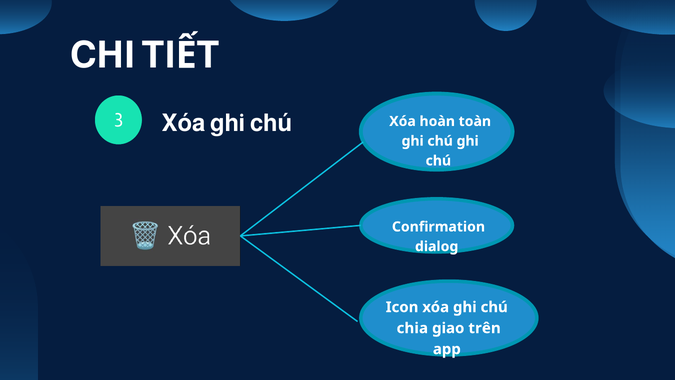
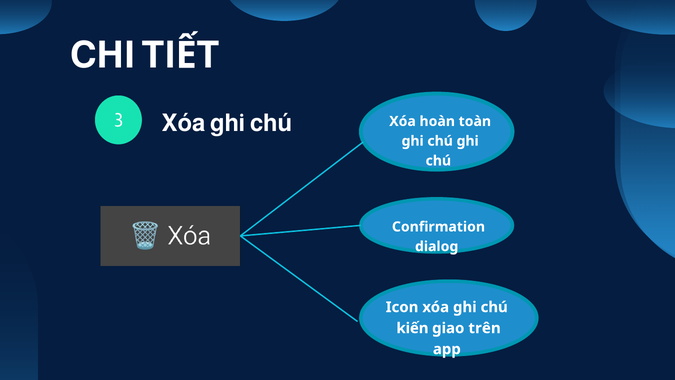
chia: chia -> kiến (412, 328)
